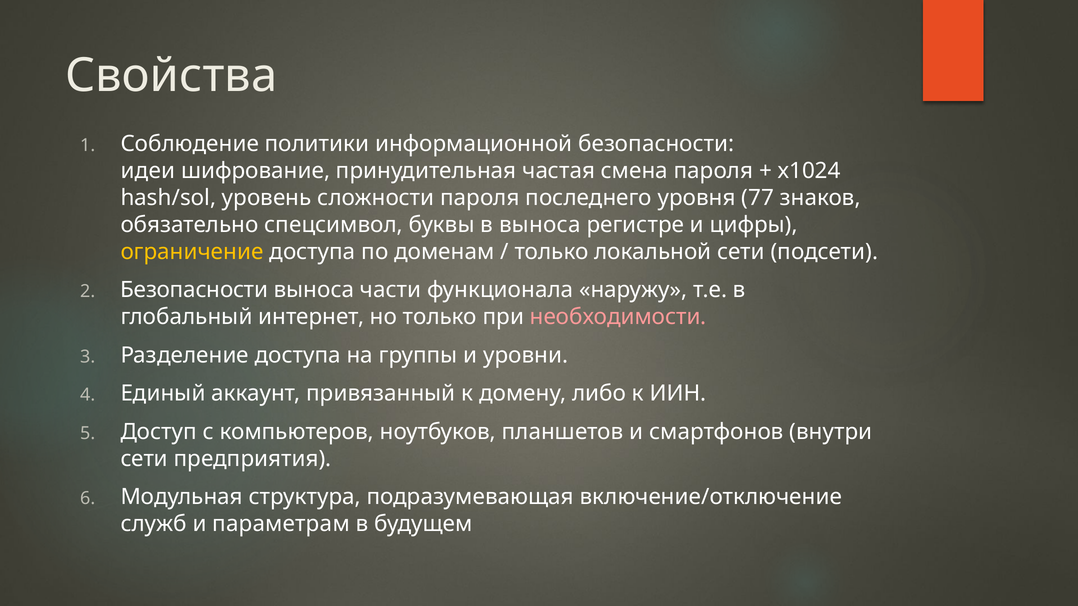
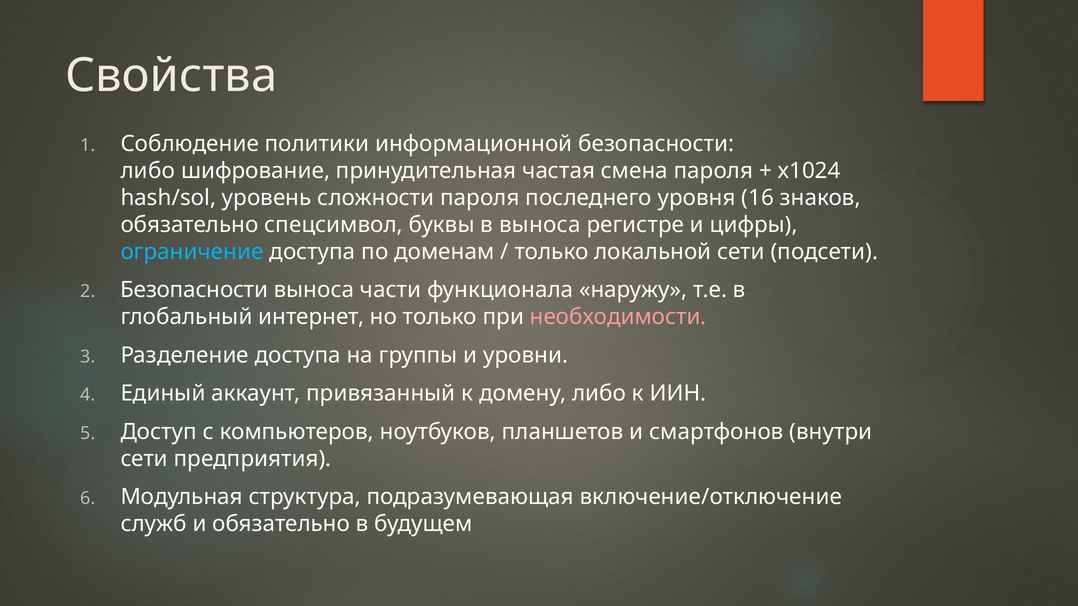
идеи: идеи -> либо (148, 171)
77: 77 -> 16 (758, 198)
ограничение colour: yellow -> light blue (192, 252)
и параметрам: параметрам -> обязательно (281, 524)
